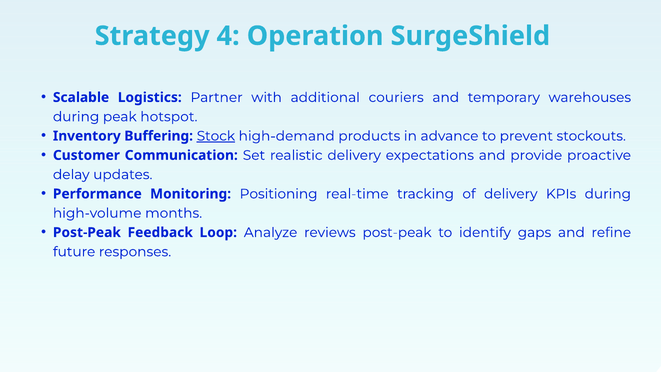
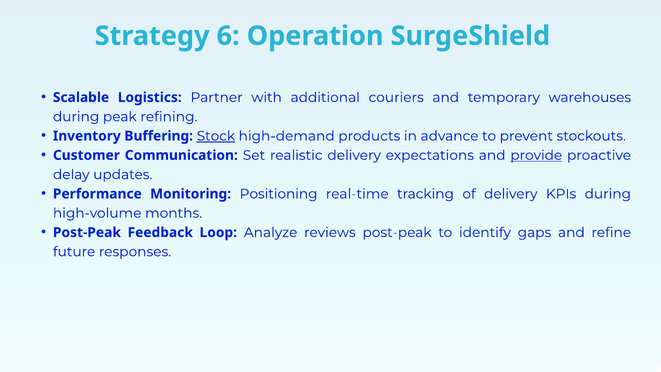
4: 4 -> 6 (228, 36)
hotspot: hotspot -> refining (169, 117)
provide underline: none -> present (536, 155)
